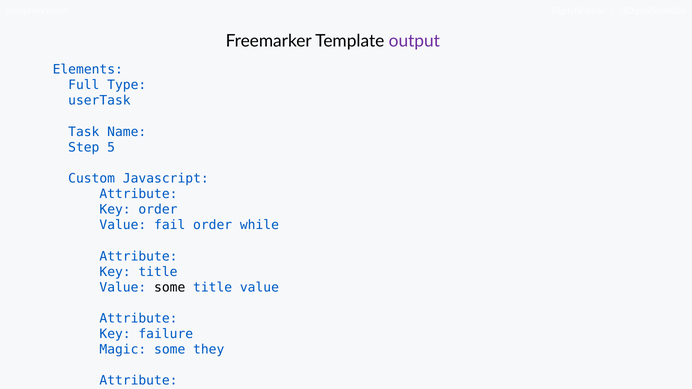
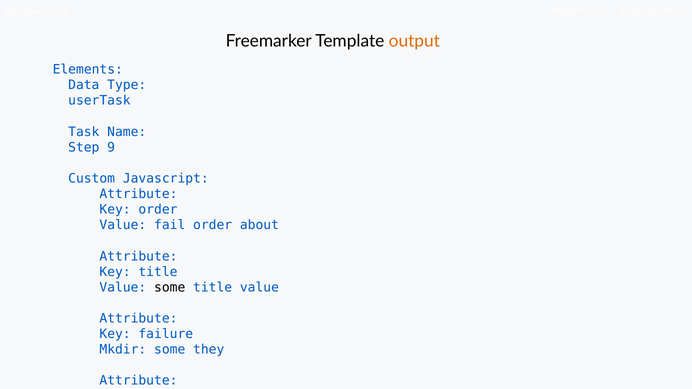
output colour: purple -> orange (414, 41)
Full: Full -> Data (84, 85)
5: 5 -> 9 (111, 147)
while: while -> about (259, 225)
Magic: Magic -> Mkdir (123, 350)
